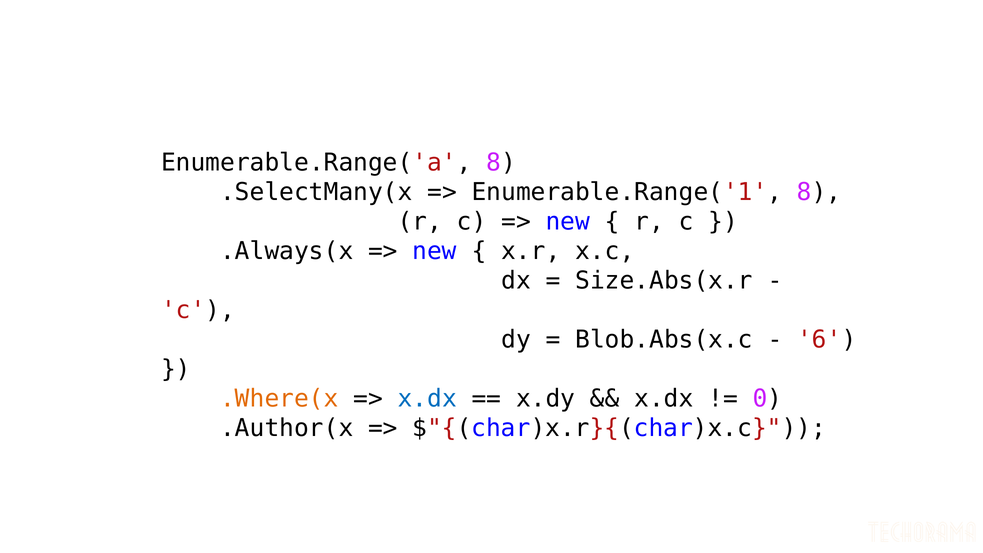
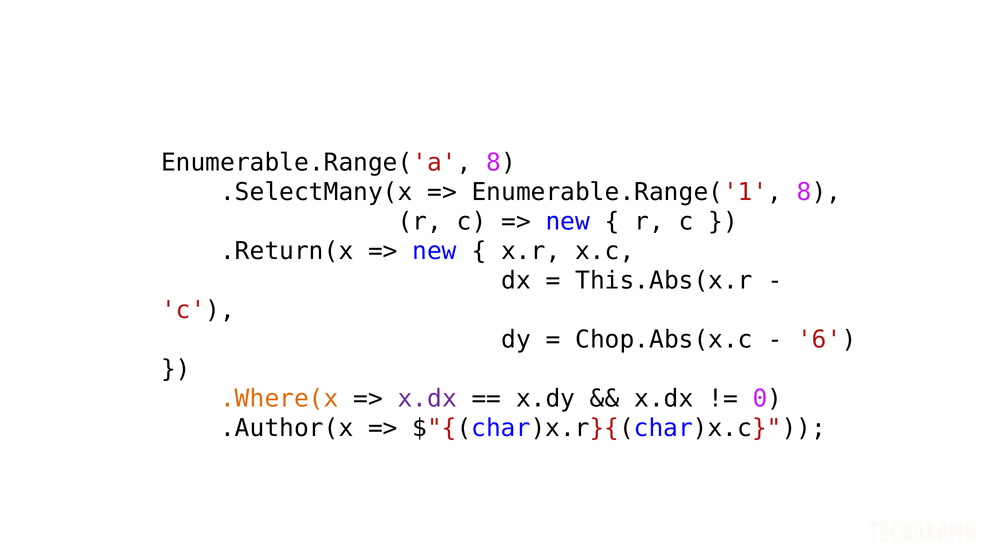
.Always(x: .Always(x -> .Return(x (287, 251)
Size.Abs(x.r: Size.Abs(x.r -> This.Abs(x.r (664, 281)
Blob.Abs(x.c: Blob.Abs(x.c -> Chop.Abs(x.c (664, 340)
x.dx colour: blue -> purple (427, 399)
